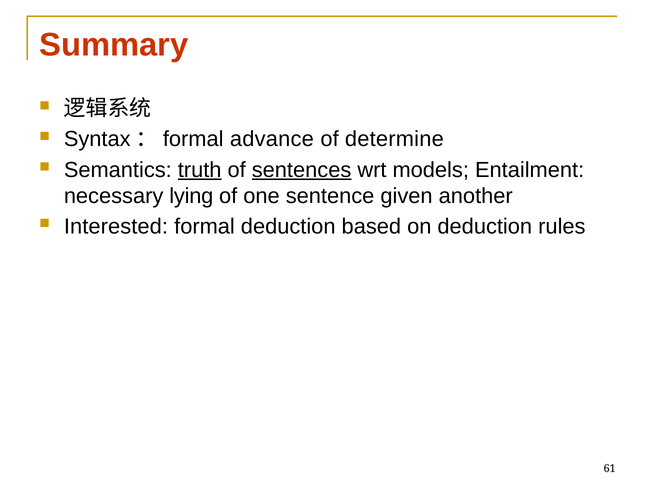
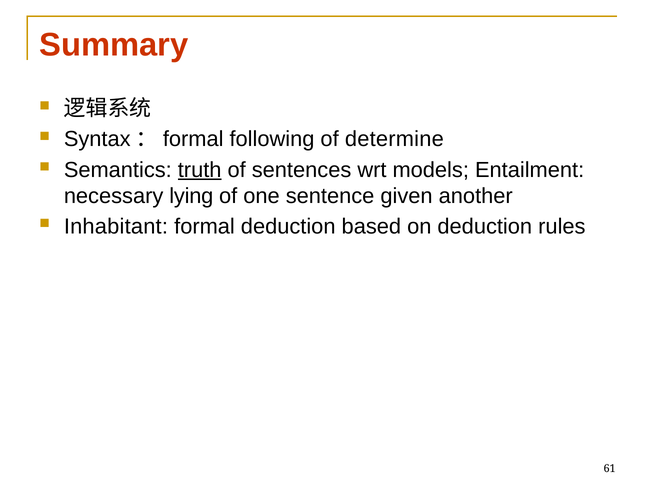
advance: advance -> following (272, 139)
sentences underline: present -> none (302, 170)
Interested: Interested -> Inhabitant (116, 227)
